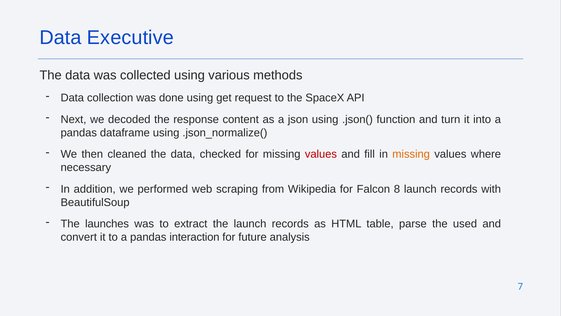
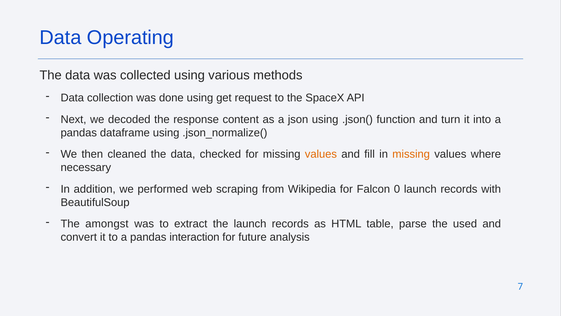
Executive: Executive -> Operating (130, 37)
values colour: red -> orange (321, 154)
8: 8 -> 0 (397, 189)
launches: launches -> amongst (107, 224)
